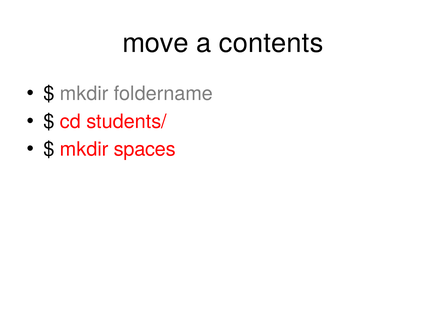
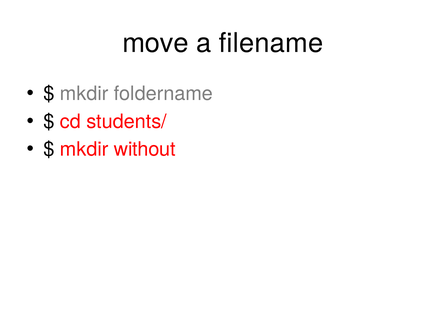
contents: contents -> filename (271, 43)
spaces: spaces -> without (145, 149)
